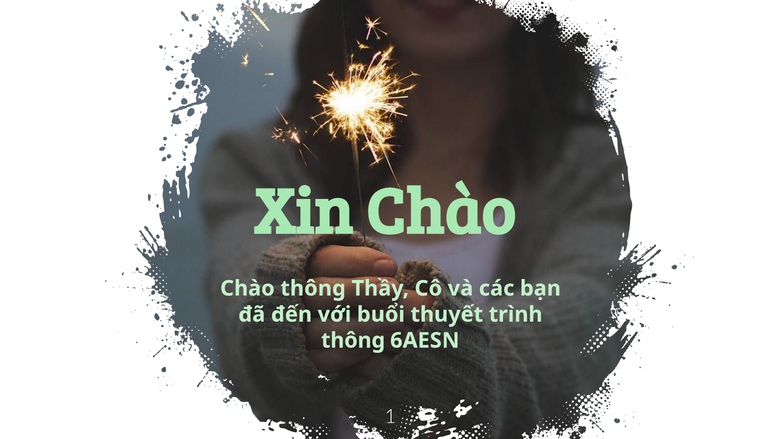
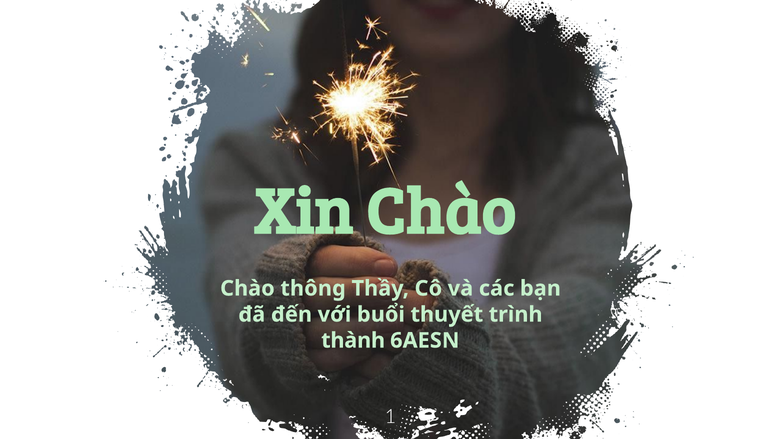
thông: thông -> thành (353, 341)
